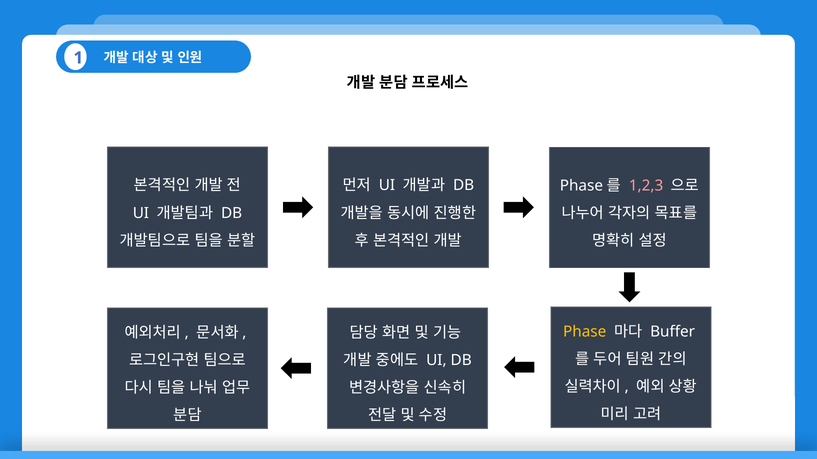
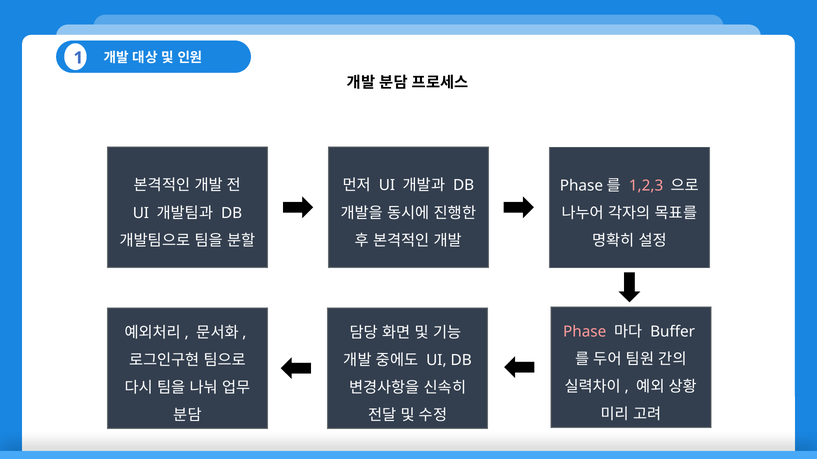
Phase colour: yellow -> pink (585, 332)
